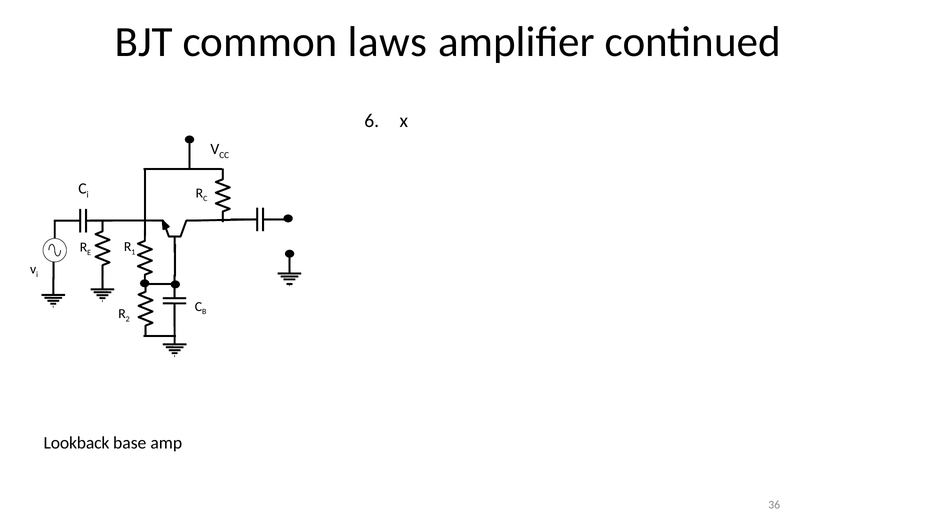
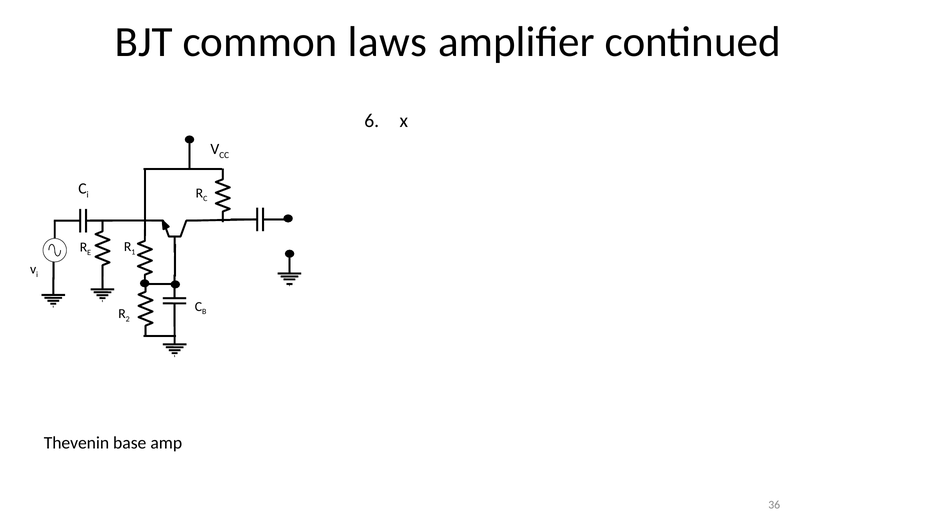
Lookback: Lookback -> Thevenin (76, 443)
